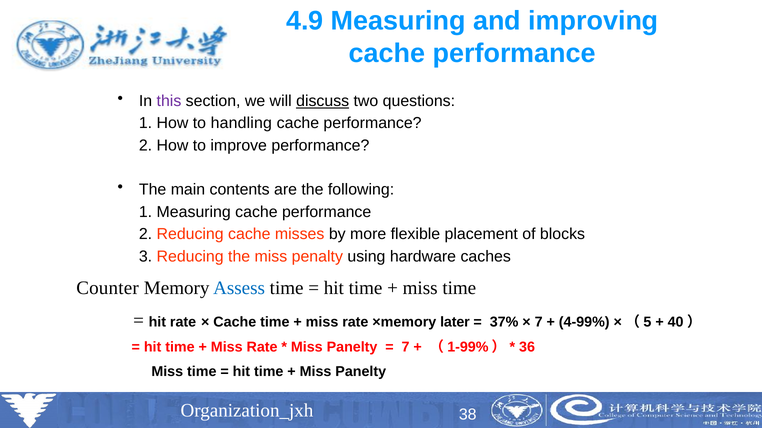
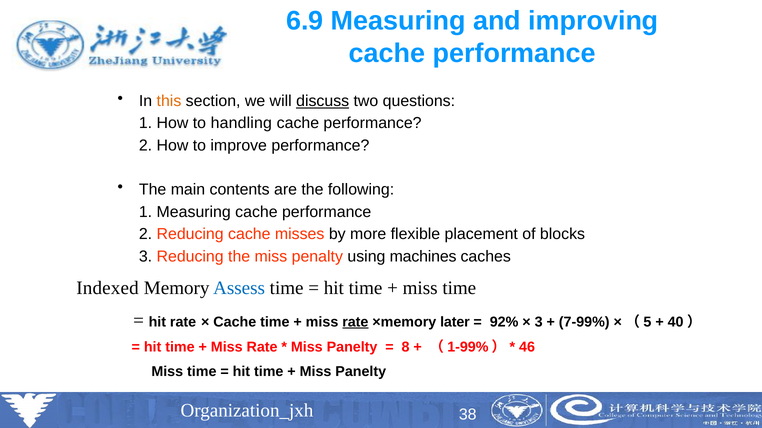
4.9: 4.9 -> 6.9 (305, 21)
this colour: purple -> orange (169, 101)
hardware: hardware -> machines (423, 257)
Counter: Counter -> Indexed (108, 288)
rate underline: none -> present (355, 322)
37%: 37% -> 92% (504, 322)
7: 7 -> 3 (539, 322)
4-99%: 4-99% -> 7-99% (584, 322)
7: 7 -> 8 (406, 348)
36: 36 -> 46 (527, 348)
